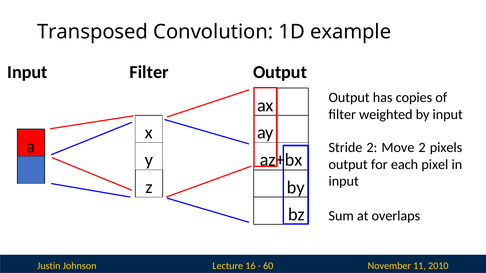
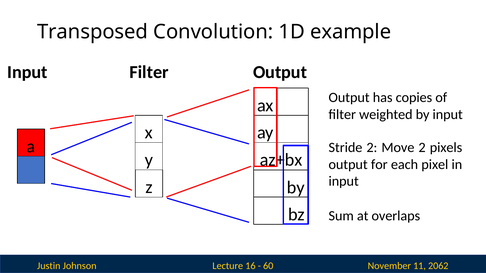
2010: 2010 -> 2062 (438, 266)
